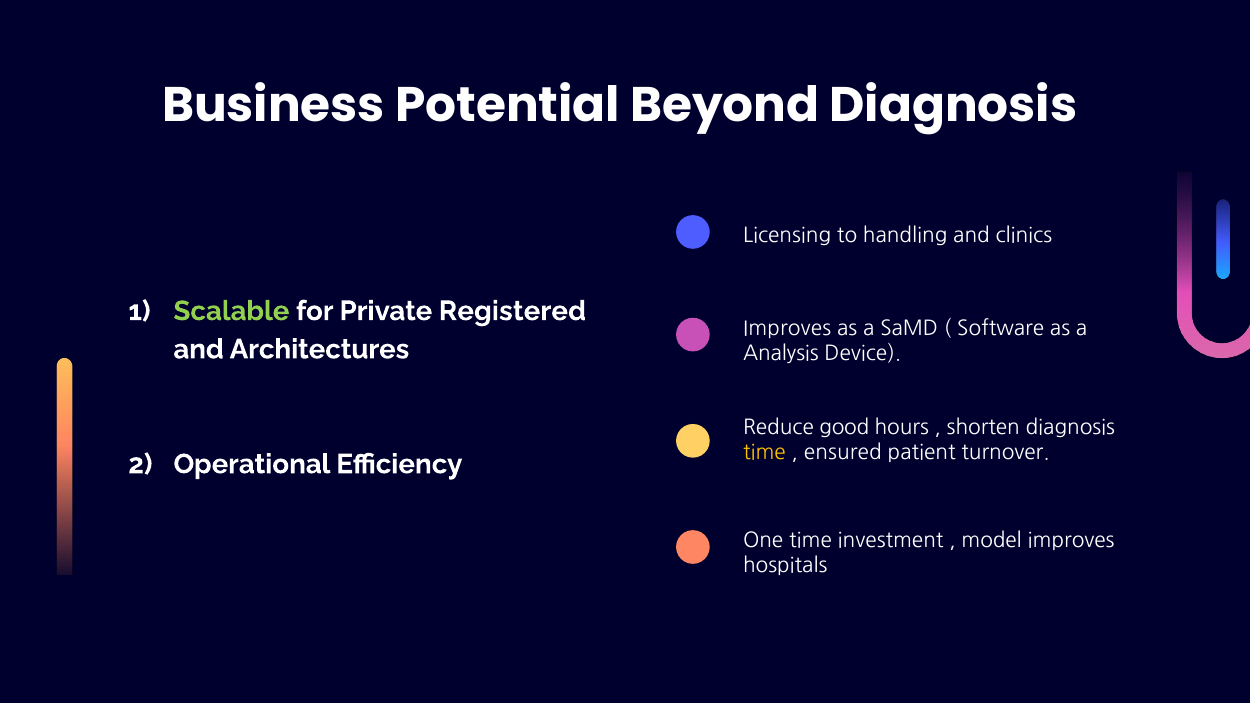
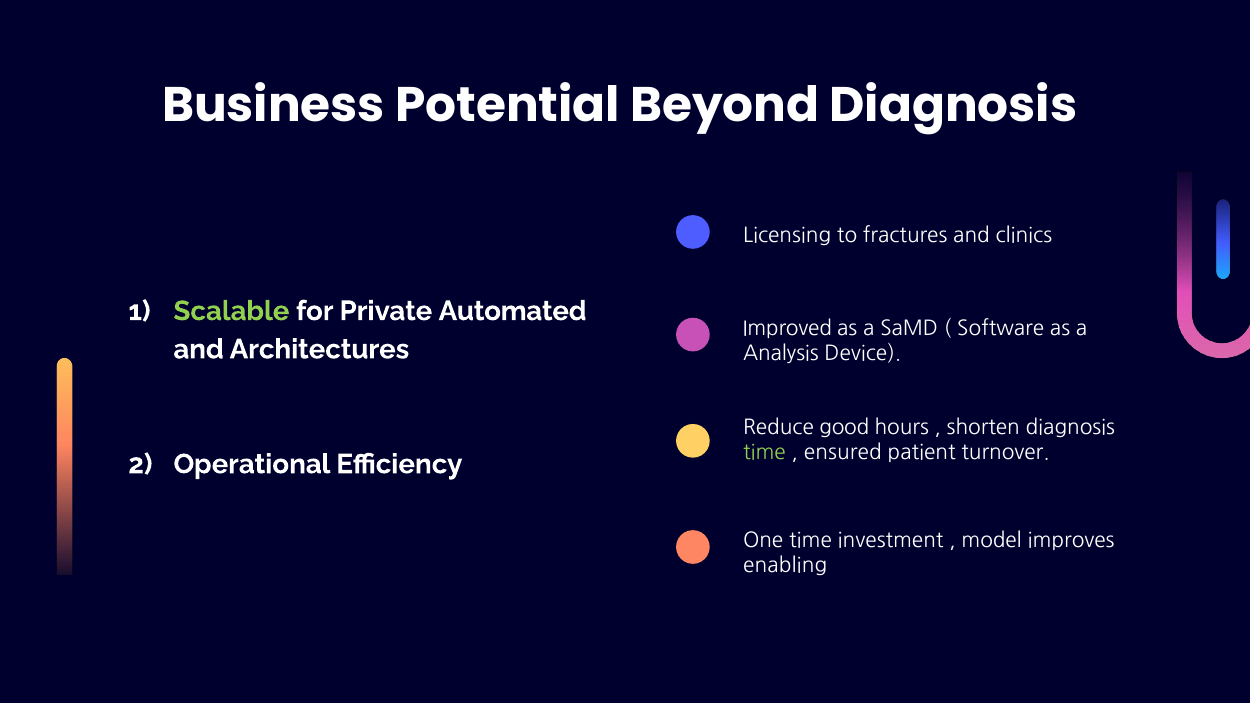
handling: handling -> fractures (905, 236)
Registered: Registered -> Automated (513, 311)
Improves: Improves -> Improved (787, 328)
time colour: yellow -> light green (764, 452)
hospitals: hospitals -> enabling (785, 566)
